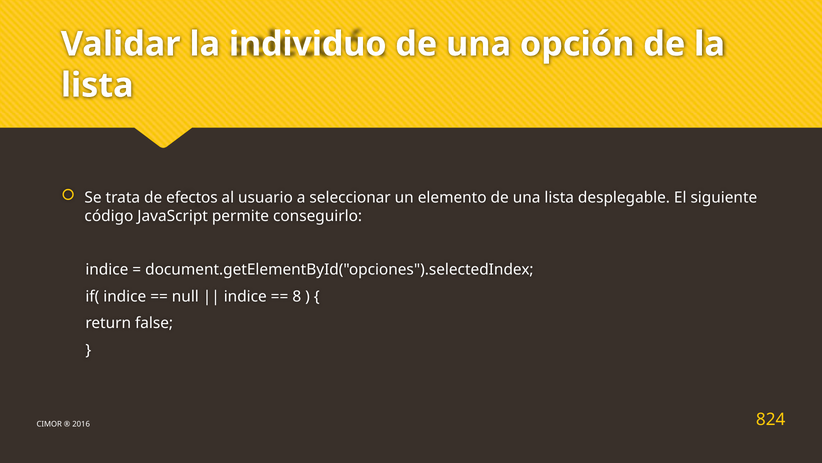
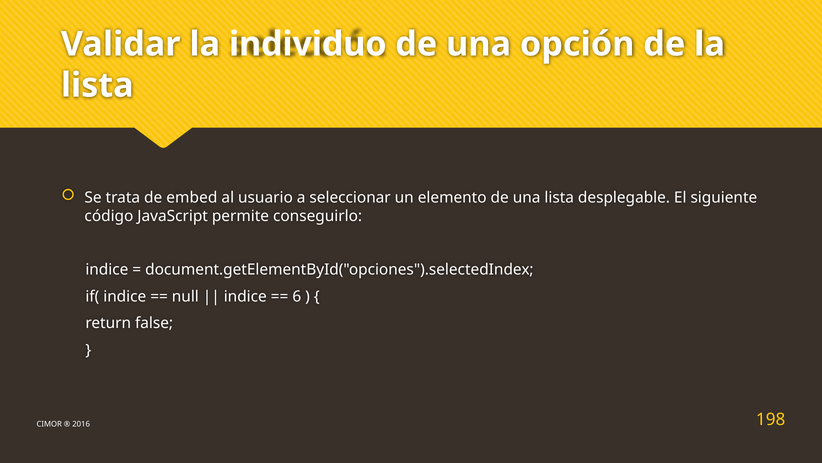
efectos: efectos -> embed (192, 197)
8: 8 -> 6 (297, 296)
824: 824 -> 198 (771, 419)
